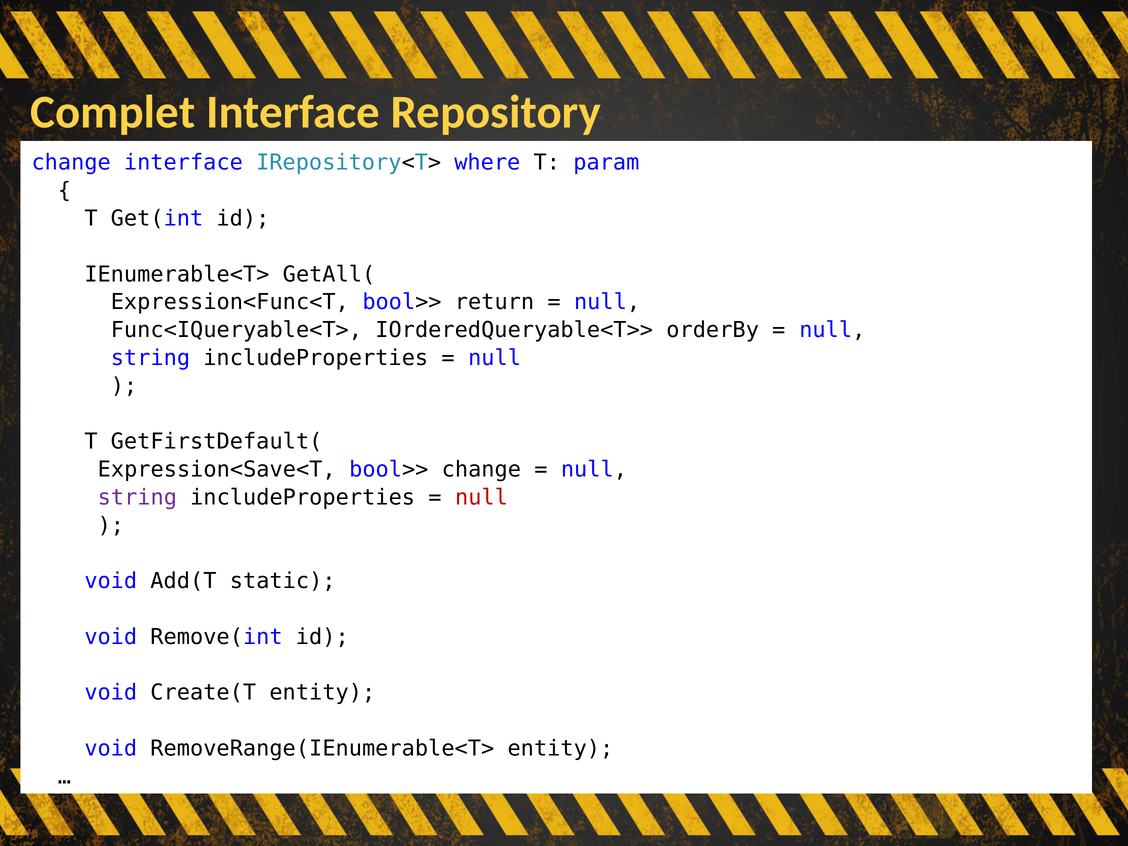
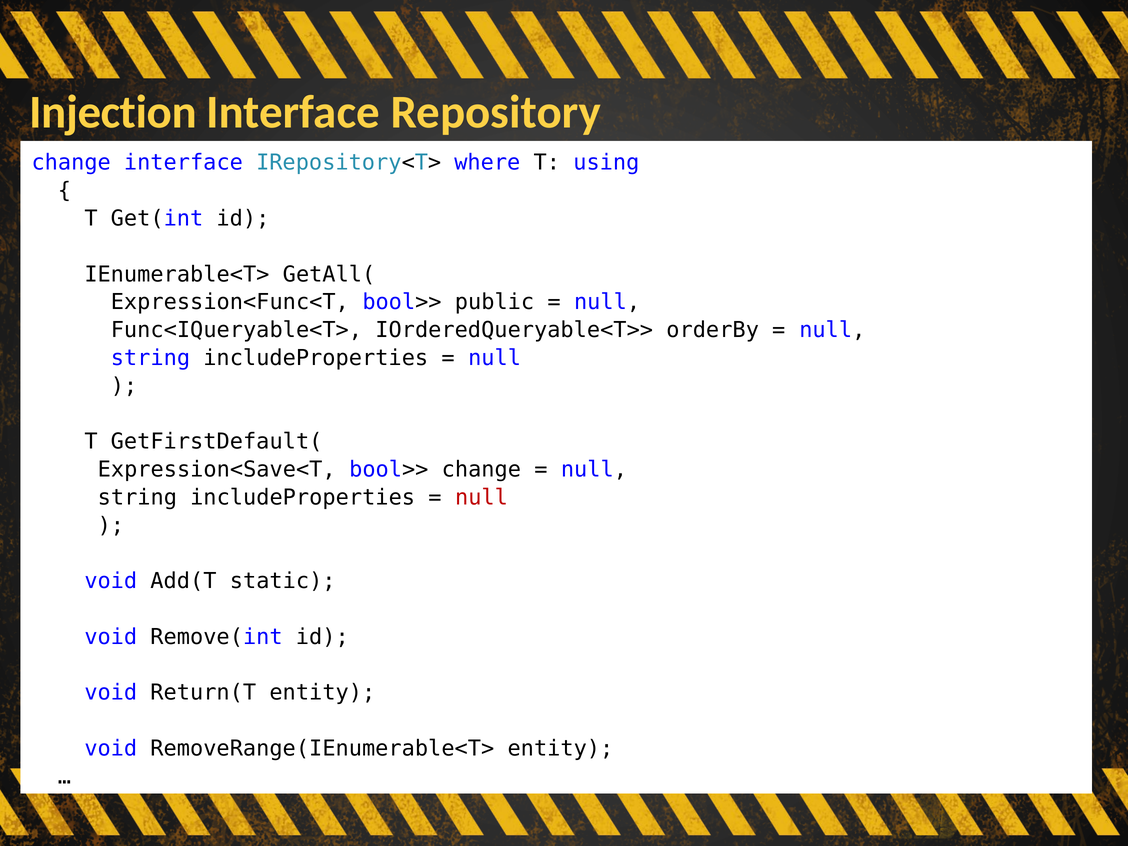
Complet: Complet -> Injection (113, 112)
param: param -> using (606, 163)
return: return -> public (494, 302)
string colour: purple -> black (137, 497)
Create(T: Create(T -> Return(T (203, 693)
